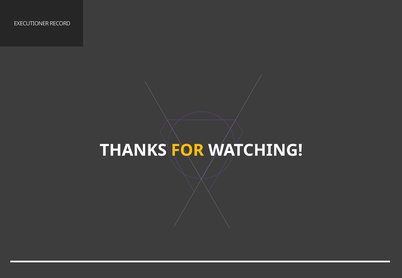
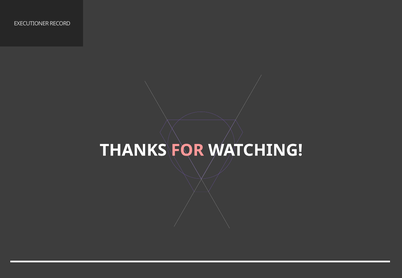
FOR colour: yellow -> pink (187, 150)
